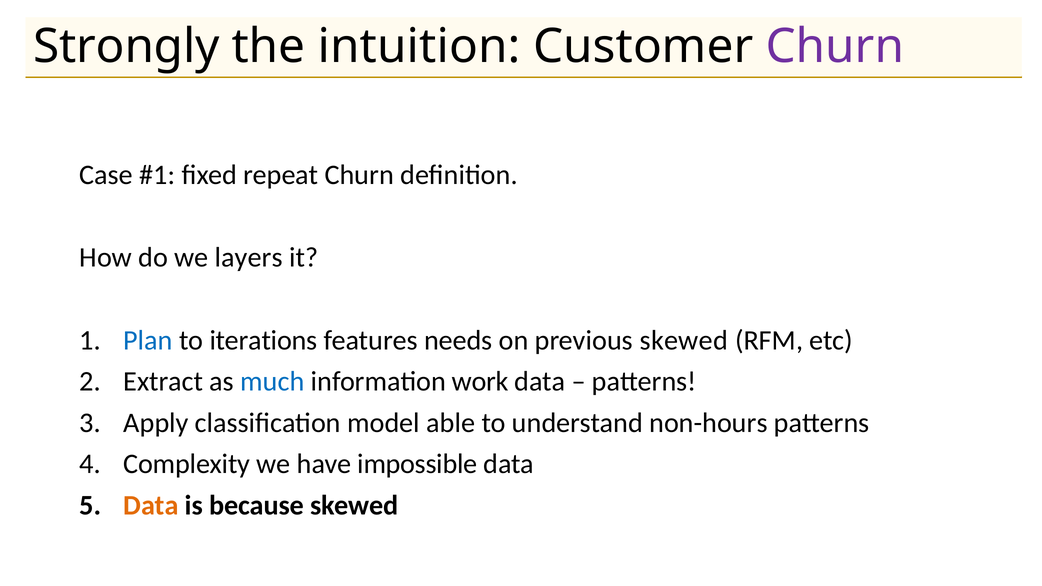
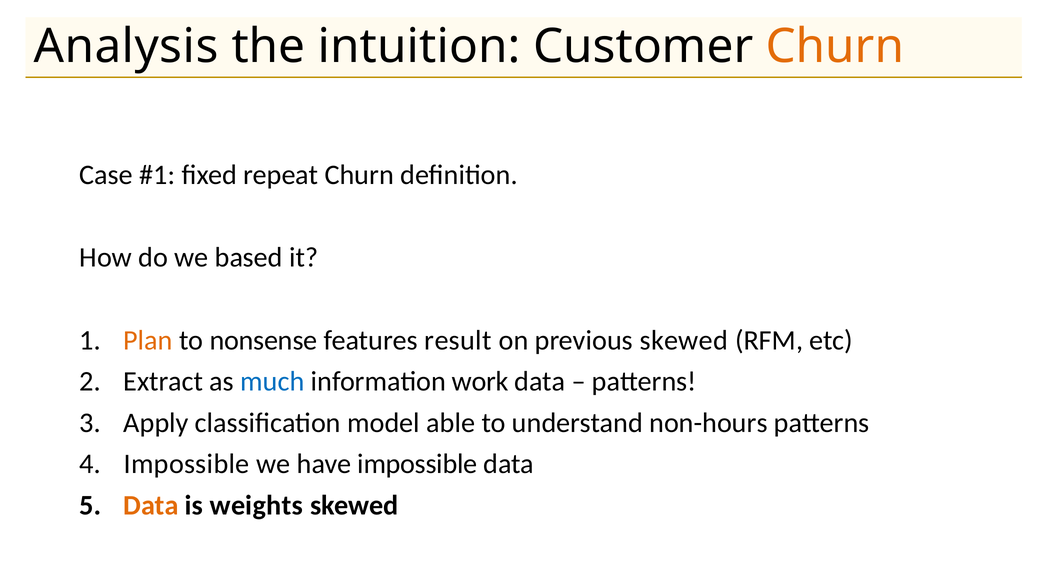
Strongly: Strongly -> Analysis (126, 47)
Churn colour: purple -> orange (835, 47)
layers: layers -> based (249, 258)
Plan colour: blue -> orange (148, 340)
iterations: iterations -> nonsense (263, 340)
needs: needs -> result (458, 340)
Complexity: Complexity -> Impossible (187, 464)
because: because -> weights (256, 506)
